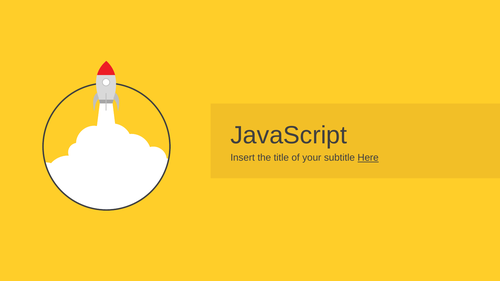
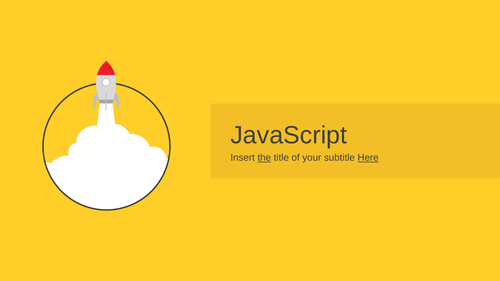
the underline: none -> present (264, 158)
